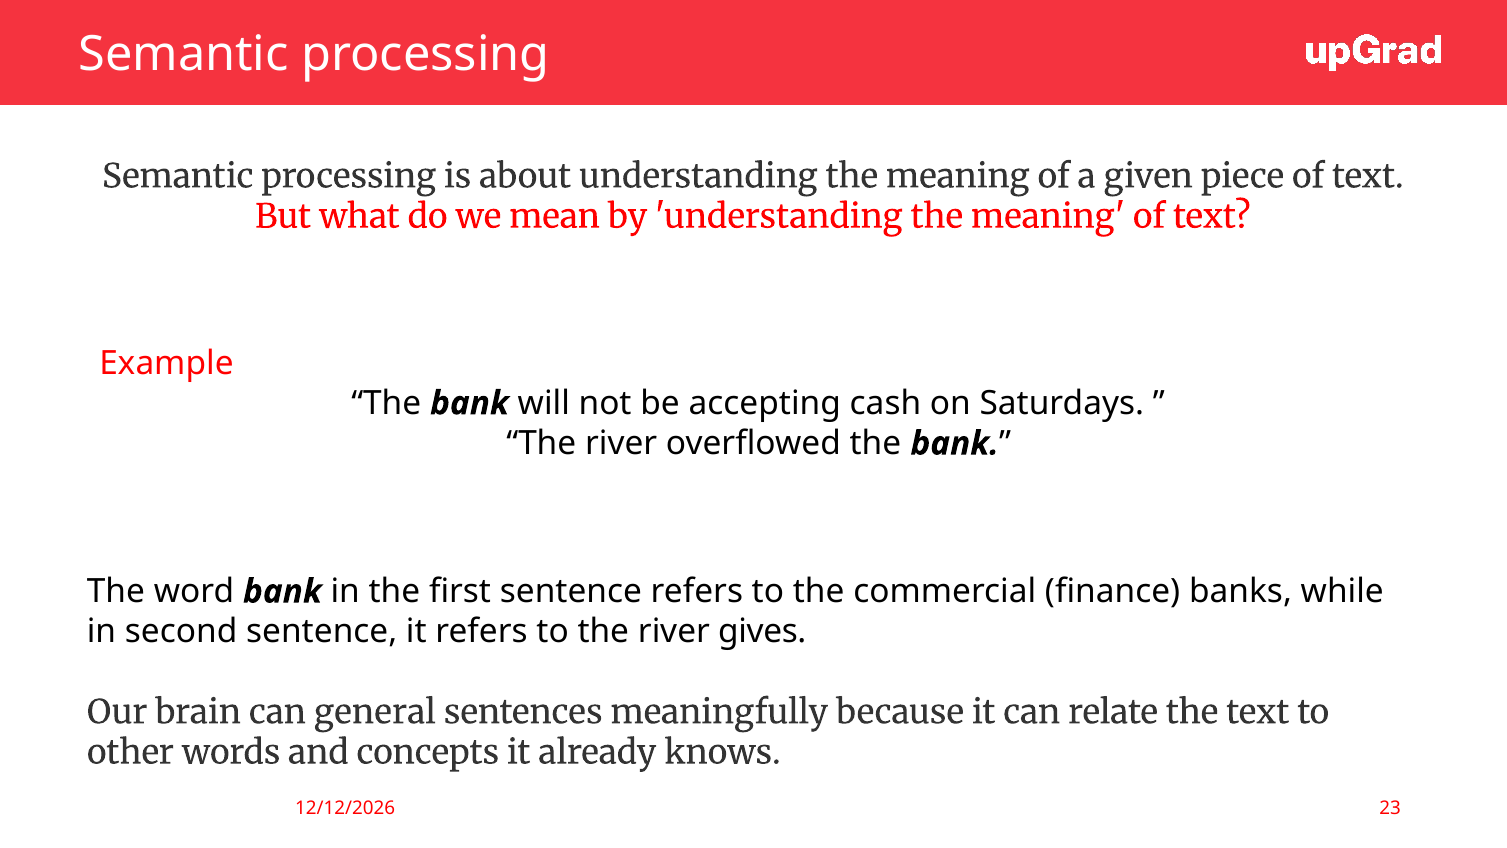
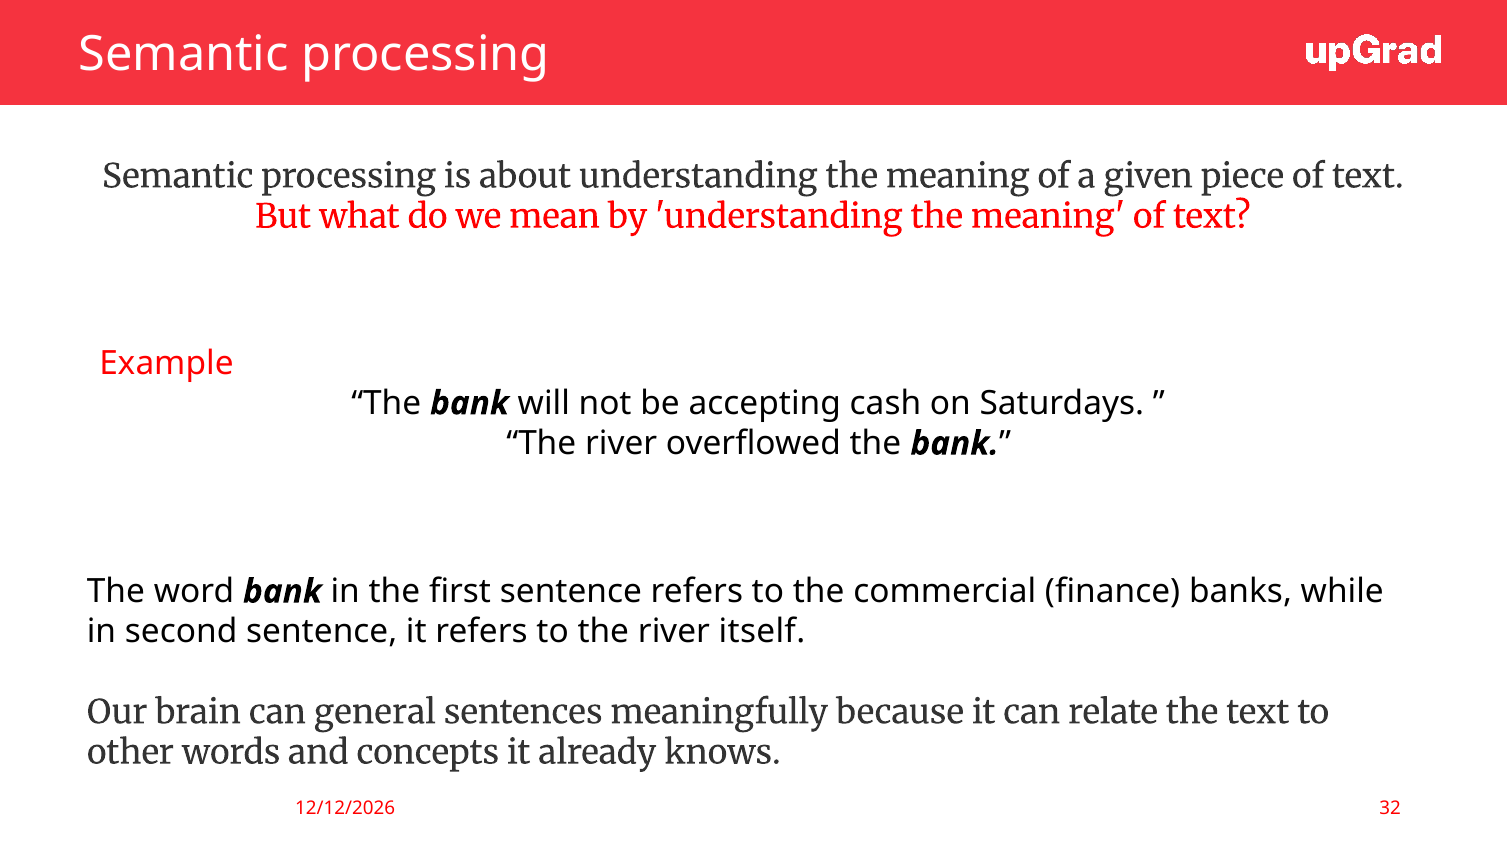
gives: gives -> itself (762, 632)
23: 23 -> 32 (1390, 808)
